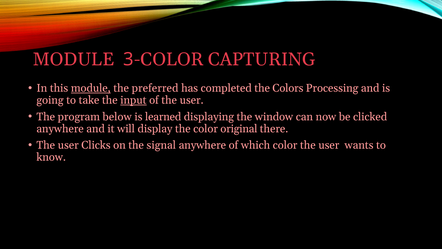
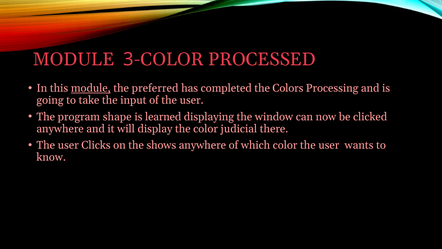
CAPTURING: CAPTURING -> PROCESSED (262, 59)
input underline: present -> none (133, 100)
below: below -> shape (117, 117)
original: original -> judicial (239, 129)
signal: signal -> shows (161, 145)
